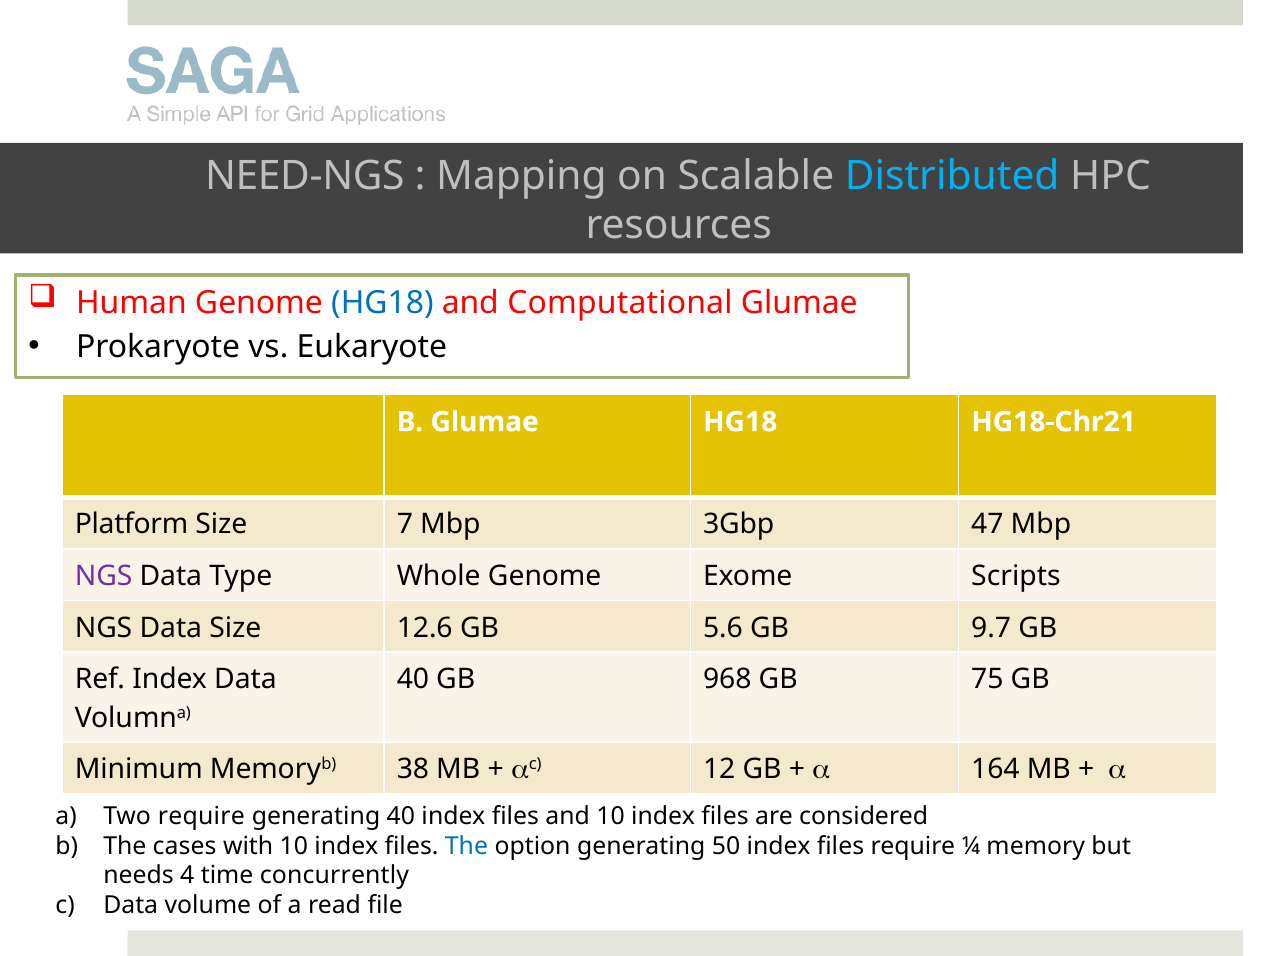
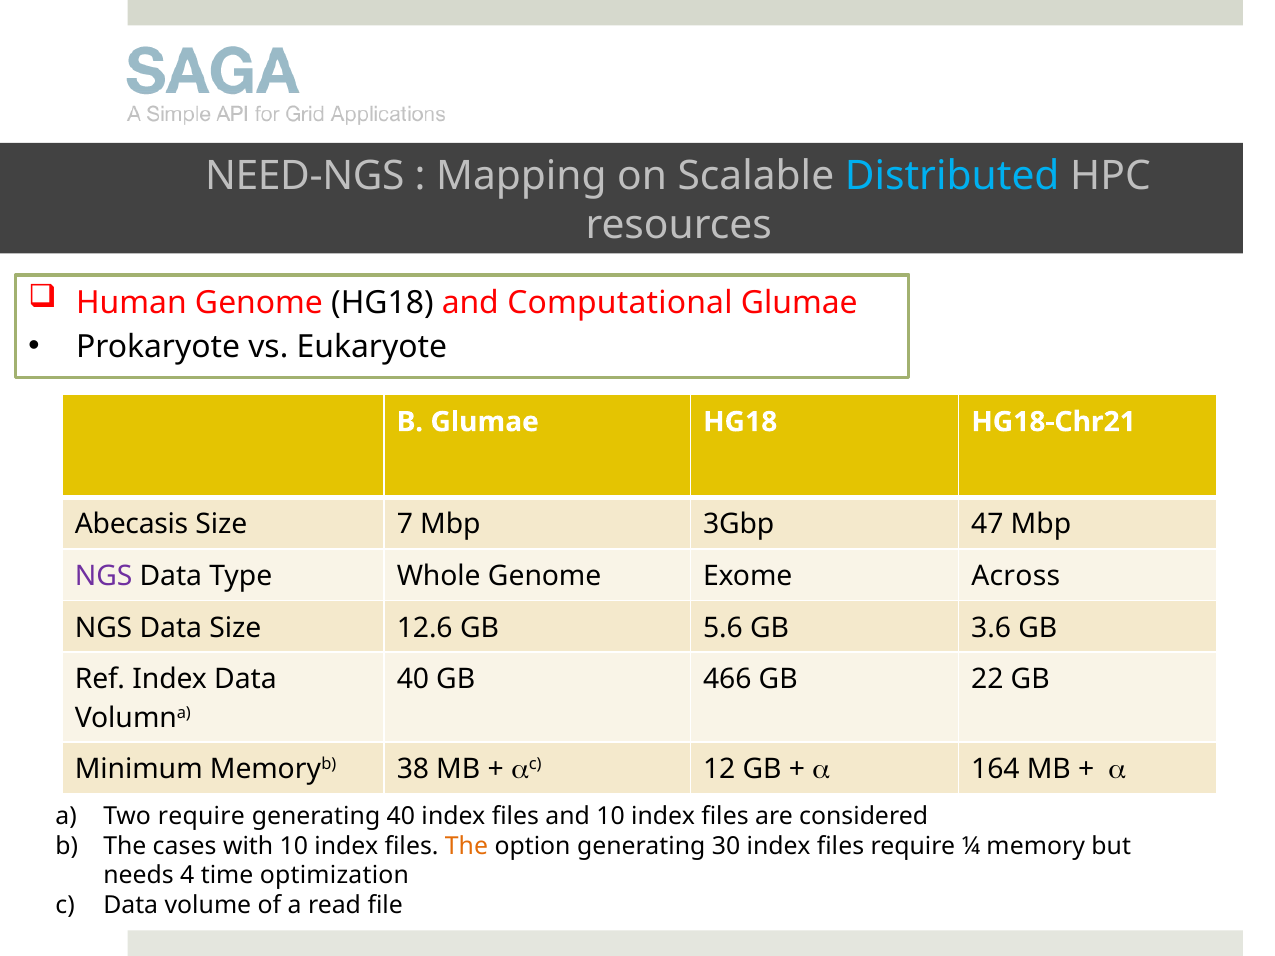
HG18 colour: blue -> black (382, 303)
Platform: Platform -> Abecasis (132, 525)
Scripts: Scripts -> Across (1016, 576)
9.7: 9.7 -> 3.6 (991, 628)
968: 968 -> 466 (727, 680)
75: 75 -> 22 (987, 680)
The colour: blue -> orange (466, 846)
50: 50 -> 30 (726, 846)
concurrently: concurrently -> optimization (334, 876)
